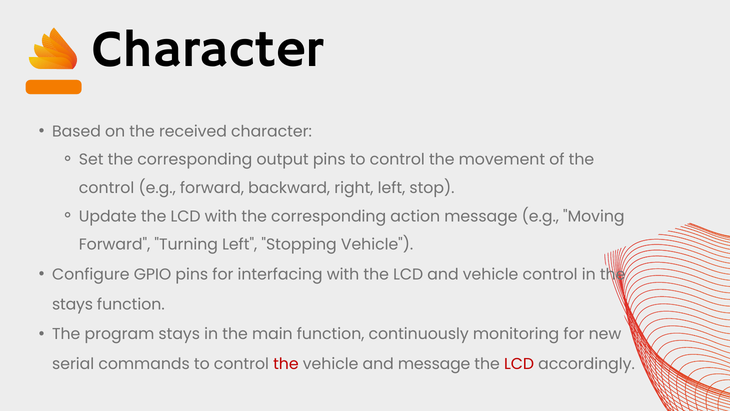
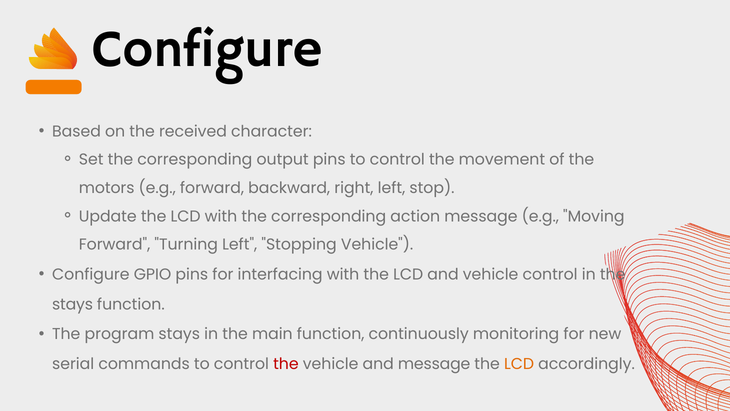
Character: Character -> Configure (208, 49)
control: control -> motors (107, 188)
LCD colour: red -> orange (519, 364)
